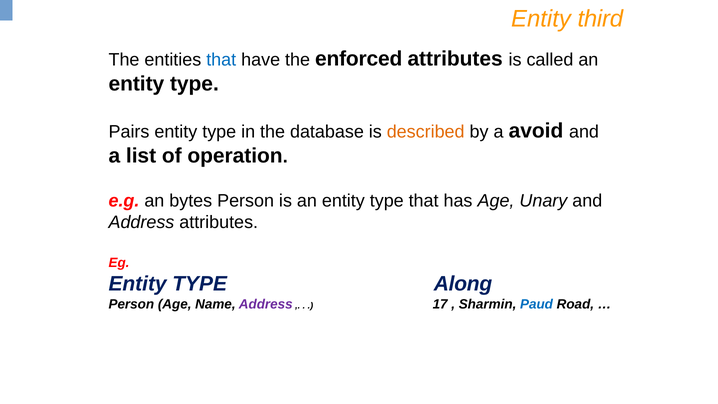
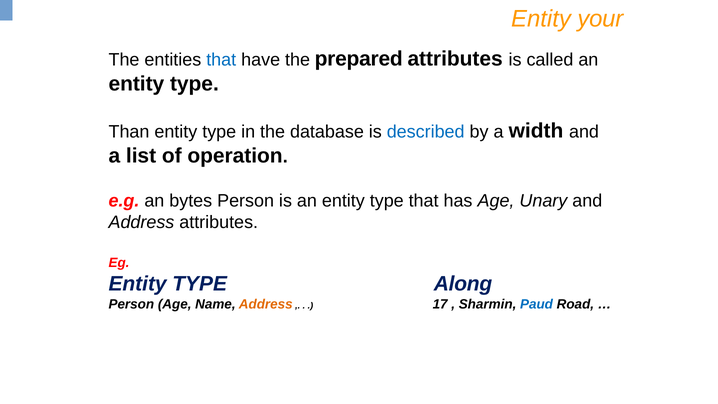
third: third -> your (600, 19)
enforced: enforced -> prepared (359, 59)
Pairs: Pairs -> Than (129, 132)
described colour: orange -> blue (426, 132)
avoid: avoid -> width (536, 131)
Address colour: purple -> orange (266, 304)
